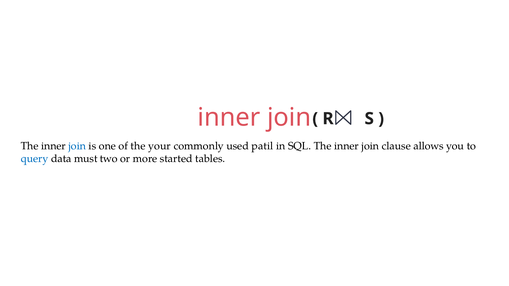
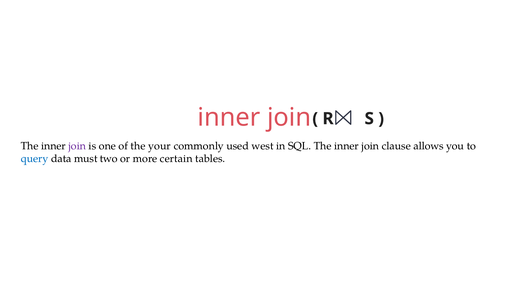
join colour: blue -> purple (77, 146)
patil: patil -> west (262, 146)
started: started -> certain (176, 159)
